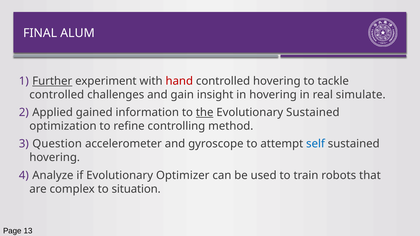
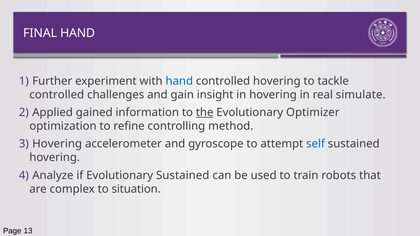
FINAL ALUM: ALUM -> HAND (78, 33)
Further underline: present -> none (52, 81)
hand colour: red -> blue (179, 81)
Evolutionary Sustained: Sustained -> Optimizer (313, 113)
Question: Question -> Hovering (57, 144)
Evolutionary Optimizer: Optimizer -> Sustained (183, 176)
